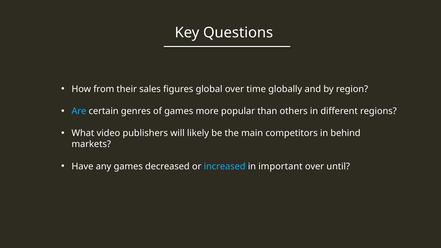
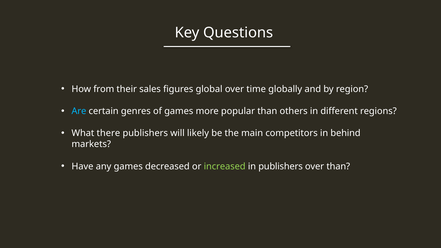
video: video -> there (108, 133)
increased colour: light blue -> light green (225, 166)
in important: important -> publishers (281, 166)
over until: until -> than (338, 166)
